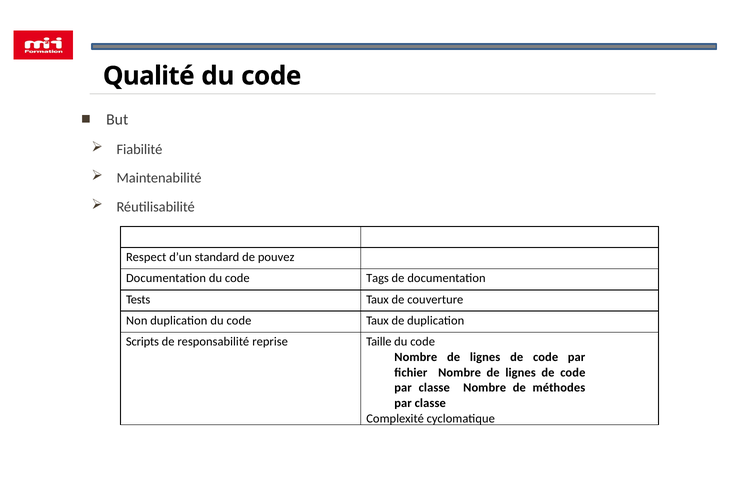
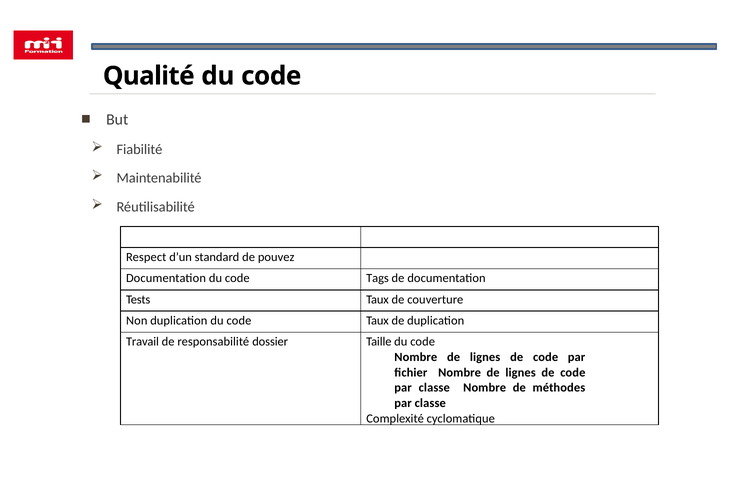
Scripts: Scripts -> Travail (142, 342)
reprise: reprise -> dossier (270, 342)
